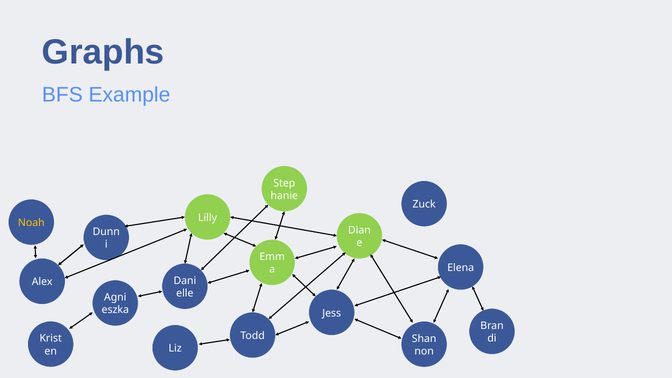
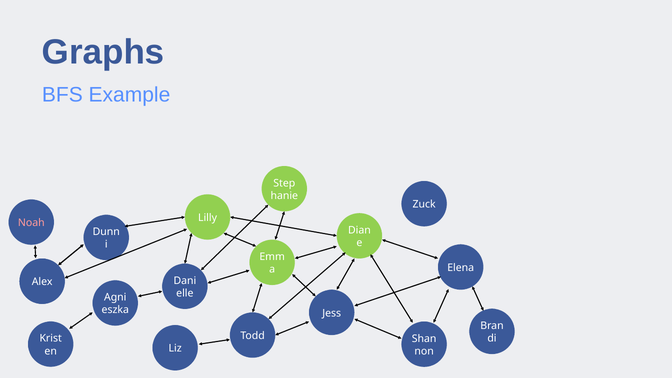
Noah colour: yellow -> pink (31, 223)
